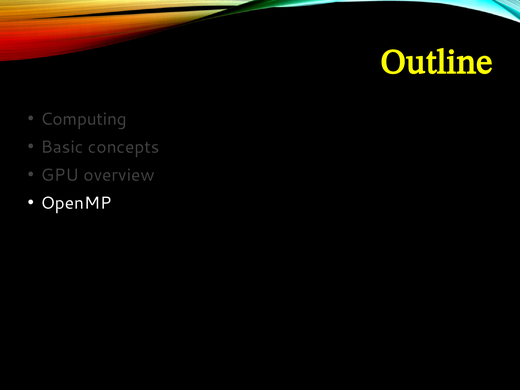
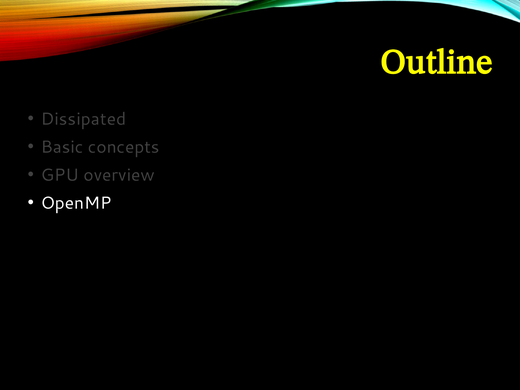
Computing: Computing -> Dissipated (84, 119)
